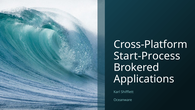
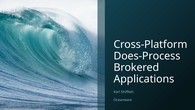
Start-Process: Start-Process -> Does-Process (147, 56)
